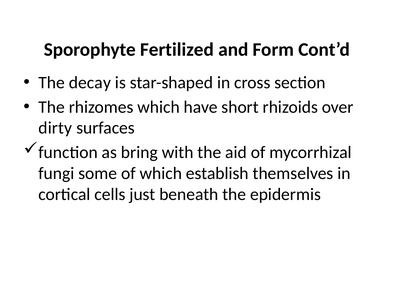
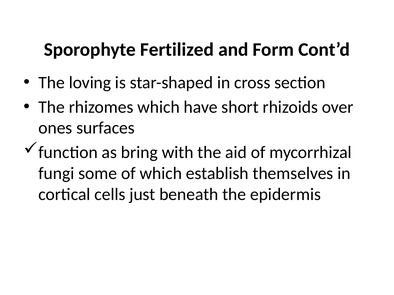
decay: decay -> loving (90, 83)
dirty: dirty -> ones (55, 128)
